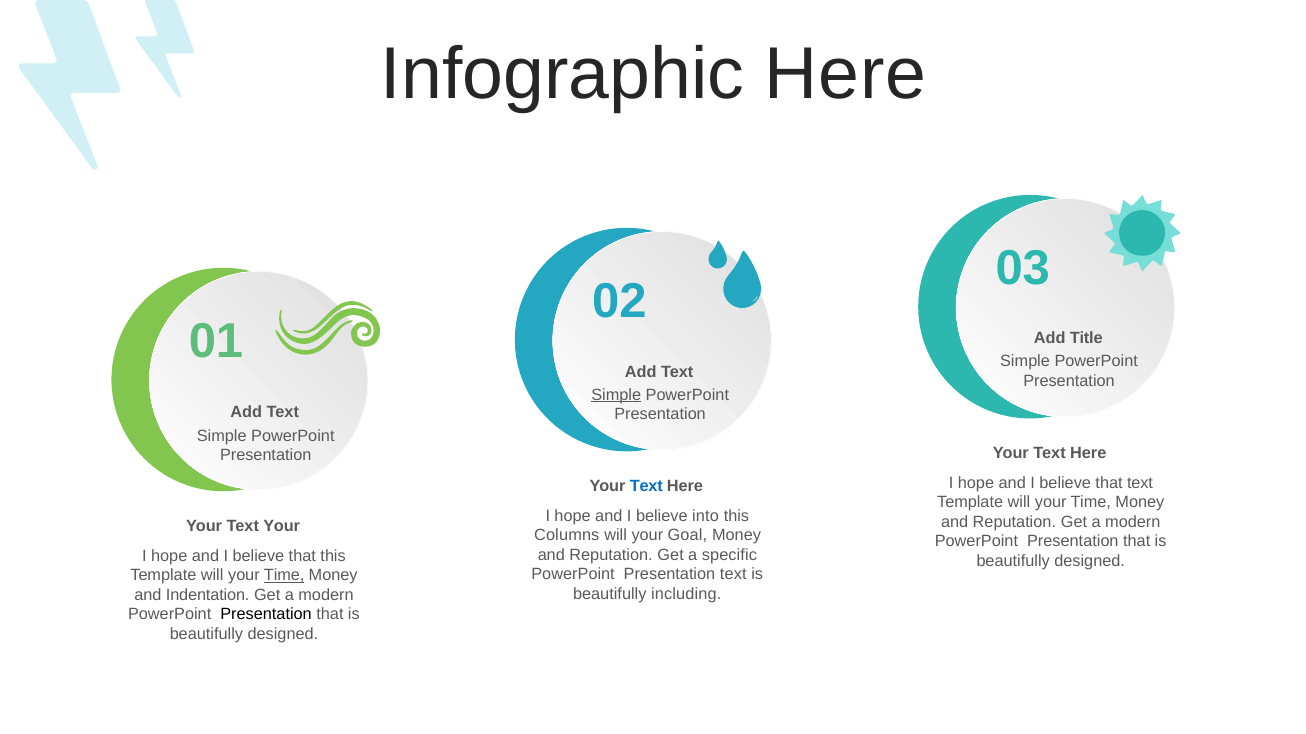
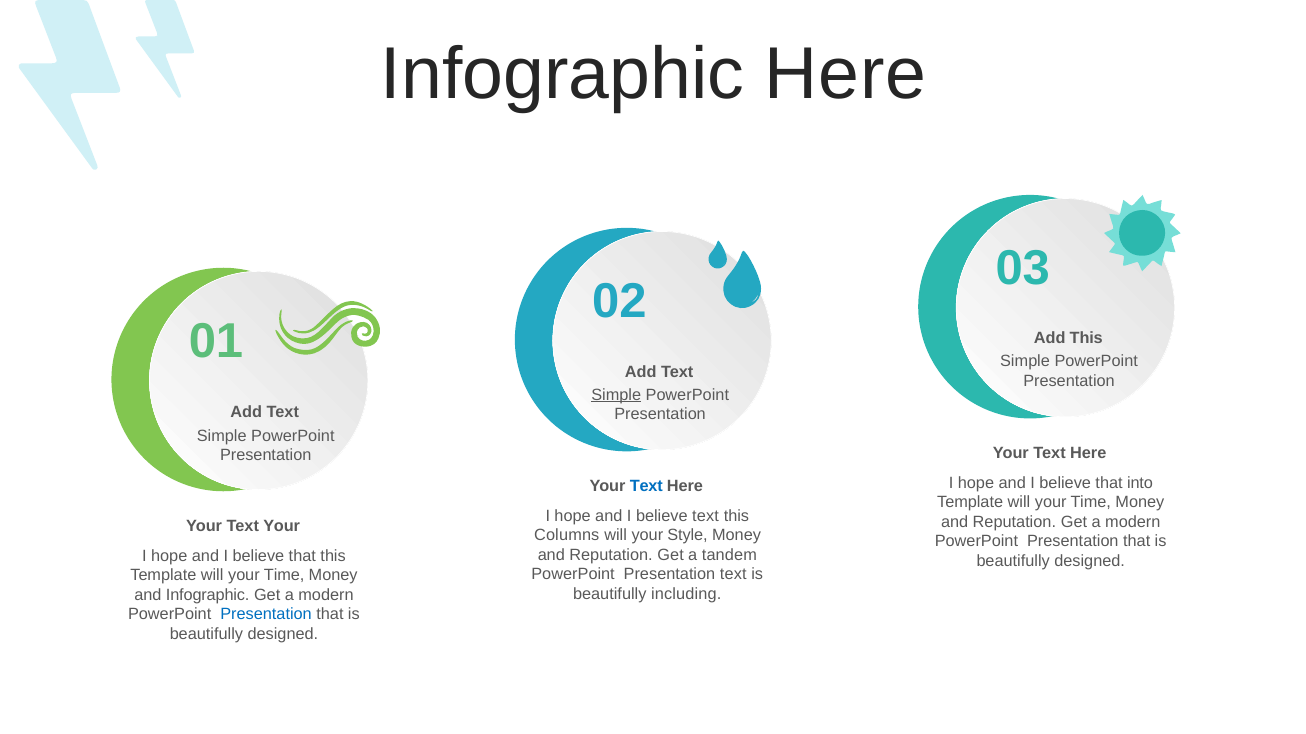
Add Title: Title -> This (1086, 338)
that text: text -> into (1140, 483)
believe into: into -> text (706, 516)
Goal: Goal -> Style (688, 536)
specific: specific -> tandem (729, 555)
Time underline: present -> none (284, 576)
and Indentation: Indentation -> Infographic (208, 595)
Presentation colour: black -> blue (266, 615)
